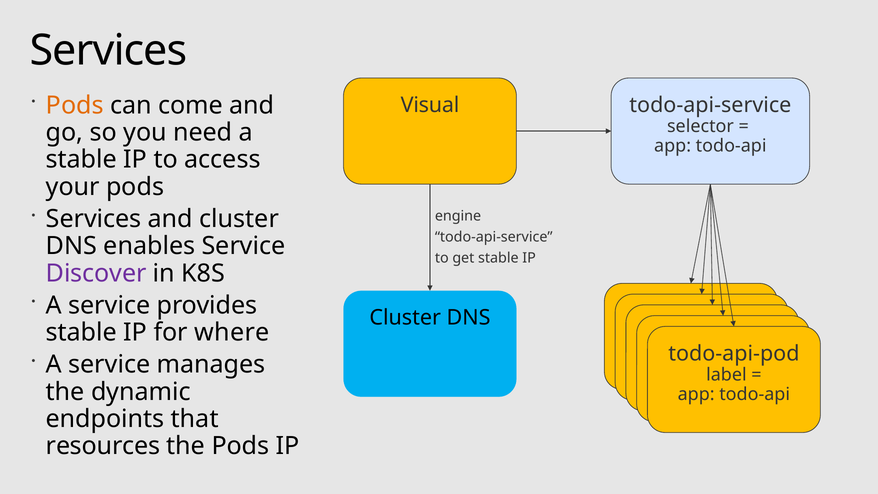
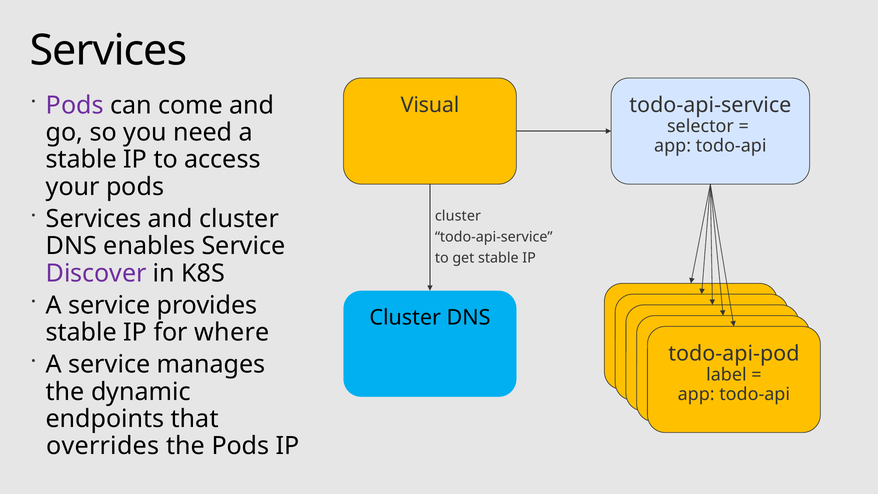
Pods colour: orange -> purple (75, 105)
engine: engine -> cluster (458, 216)
resources: resources -> overrides (103, 446)
